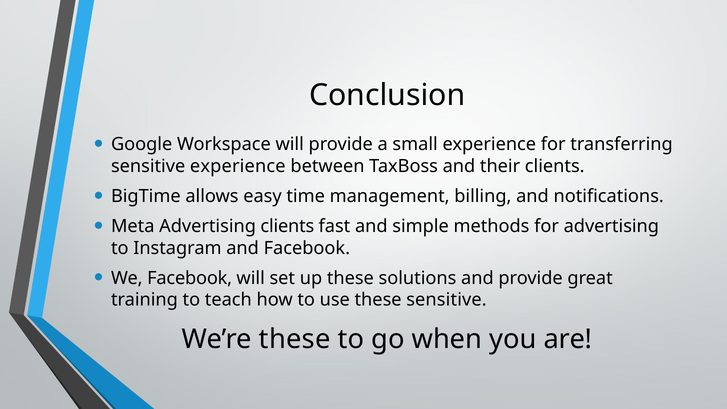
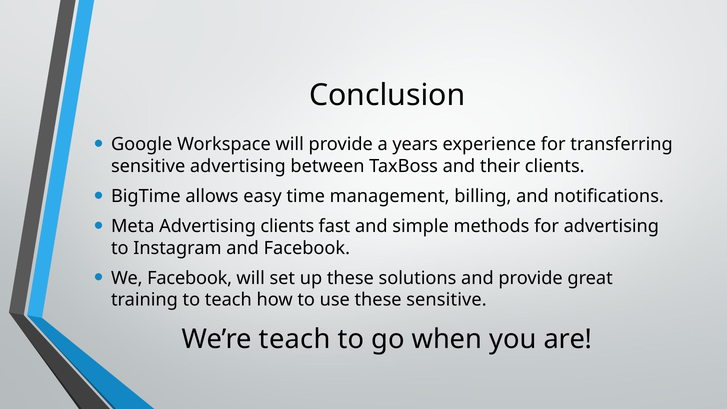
small: small -> years (415, 144)
sensitive experience: experience -> advertising (238, 166)
We’re these: these -> teach (295, 339)
